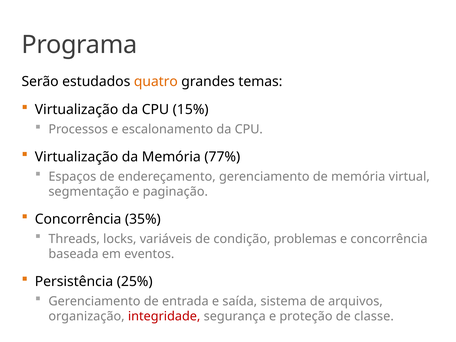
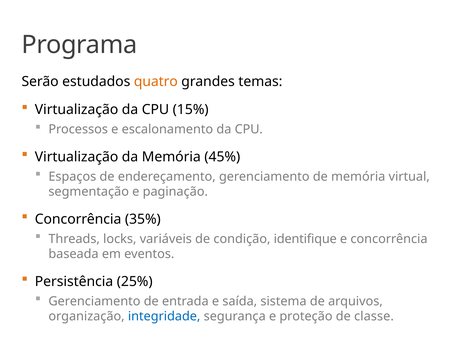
77%: 77% -> 45% (222, 157)
problemas: problemas -> identifique (305, 239)
integridade colour: red -> blue (164, 316)
